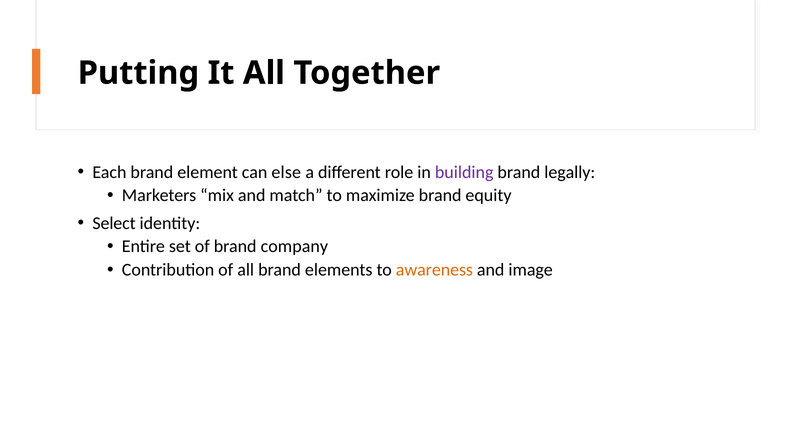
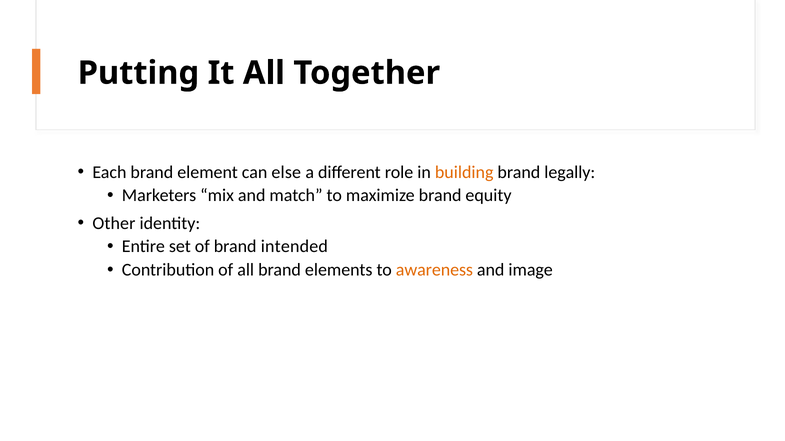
building colour: purple -> orange (464, 172)
Select: Select -> Other (114, 223)
company: company -> intended (294, 247)
